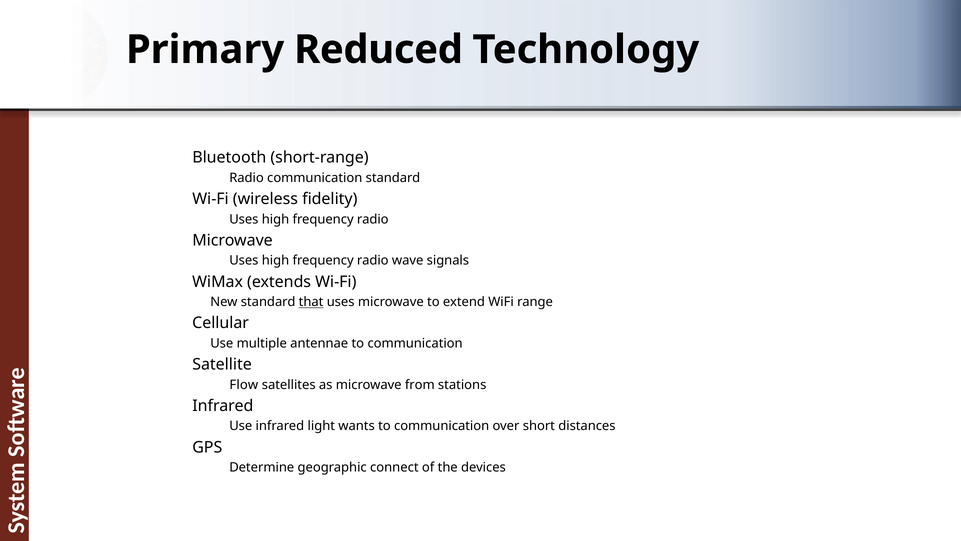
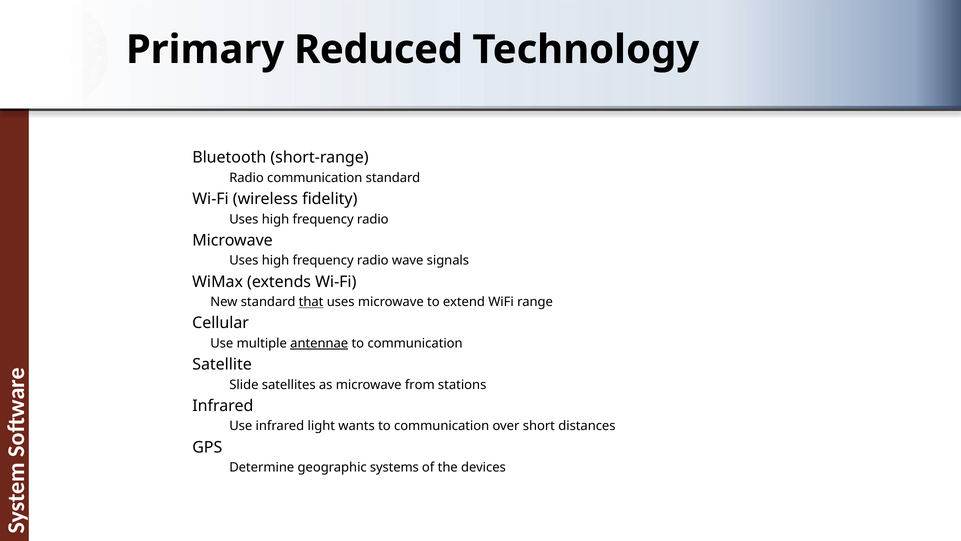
antennae underline: none -> present (319, 343)
Flow: Flow -> Slide (244, 385)
connect: connect -> systems (394, 467)
